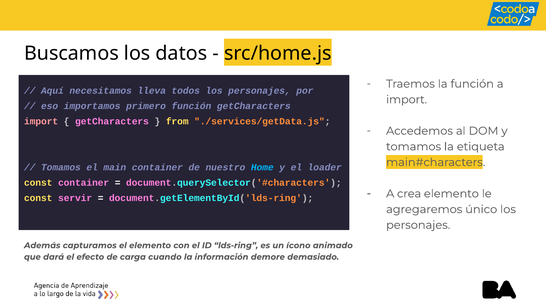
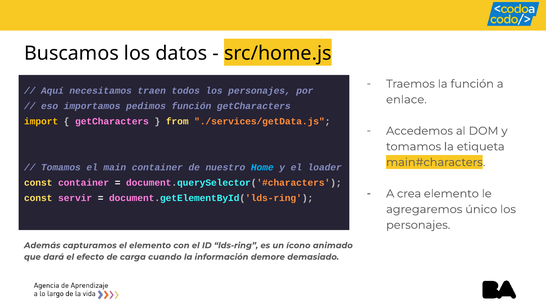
lleva: lleva -> traen (152, 91)
import: import -> enlace (406, 100)
primero: primero -> pedimos (146, 106)
import colour: pink -> yellow (41, 121)
